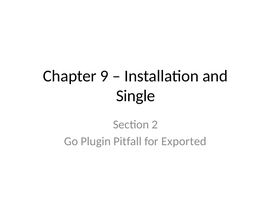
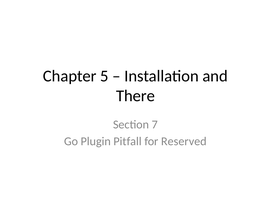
9: 9 -> 5 (104, 76)
Single: Single -> There (136, 96)
2: 2 -> 7 (155, 125)
Exported: Exported -> Reserved (184, 141)
